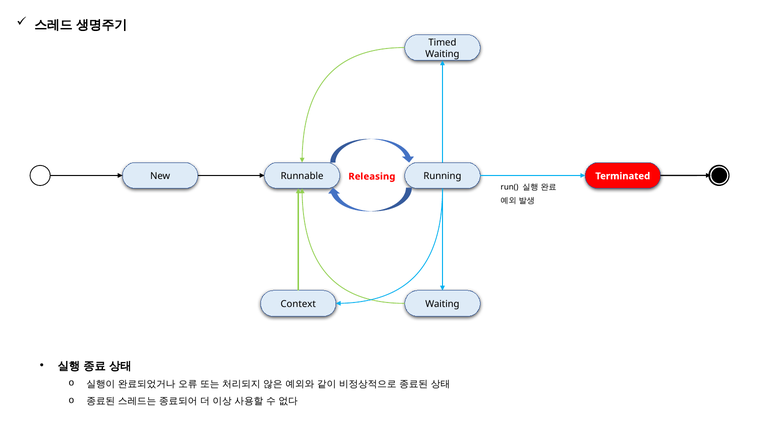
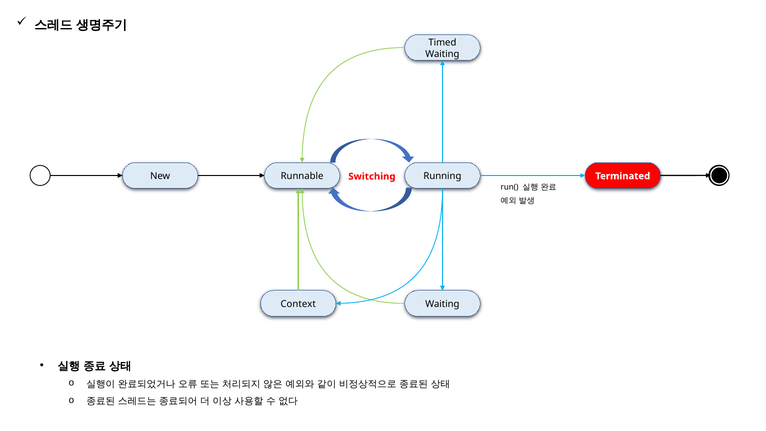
Releasing: Releasing -> Switching (372, 176)
